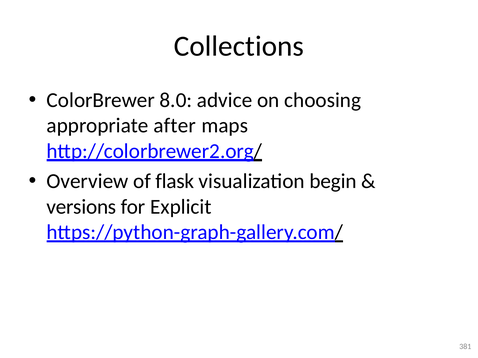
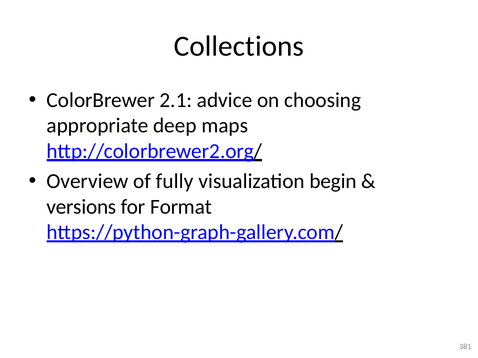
8.0: 8.0 -> 2.1 (176, 100)
after: after -> deep (175, 126)
flask: flask -> fully (175, 181)
Explicit: Explicit -> Format (181, 207)
